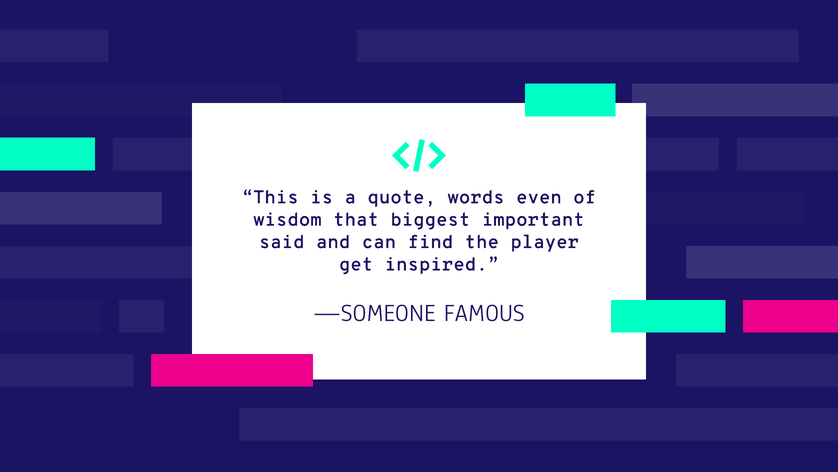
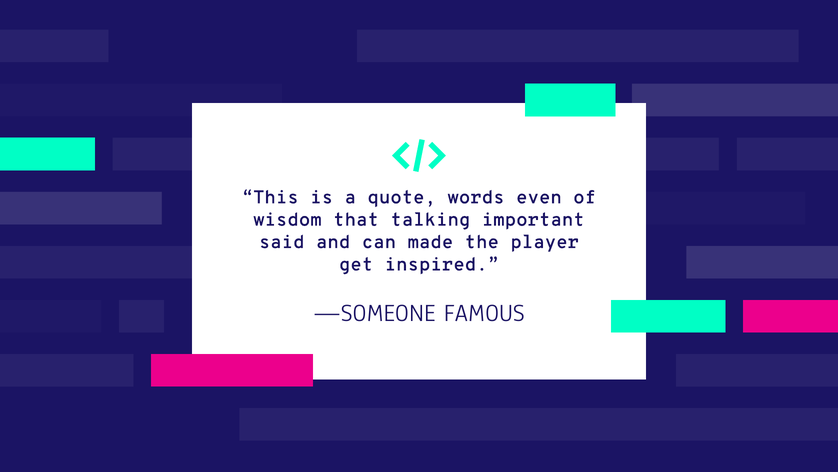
biggest: biggest -> talking (430, 219)
find: find -> made (430, 242)
